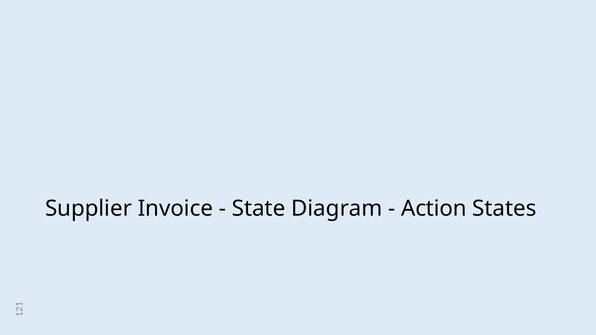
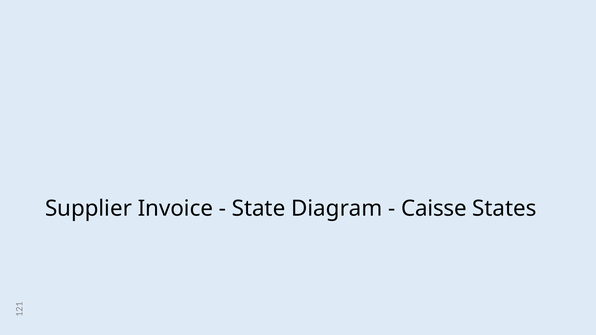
Action: Action -> Caisse (434, 209)
